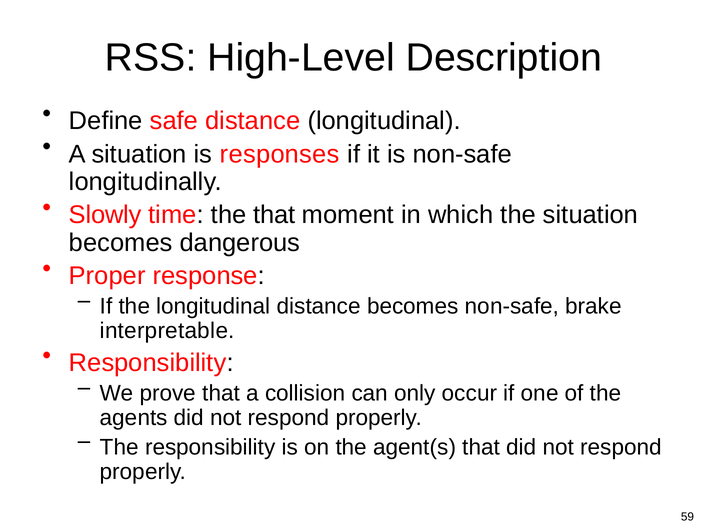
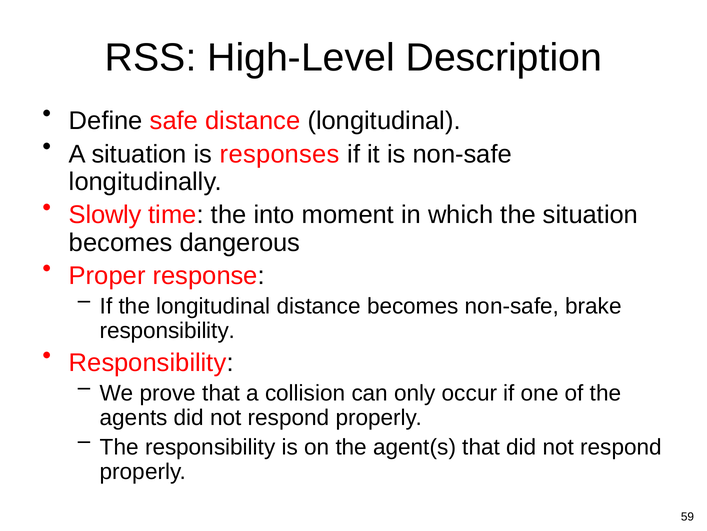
the that: that -> into (274, 215)
interpretable: interpretable -> responsibility (167, 330)
